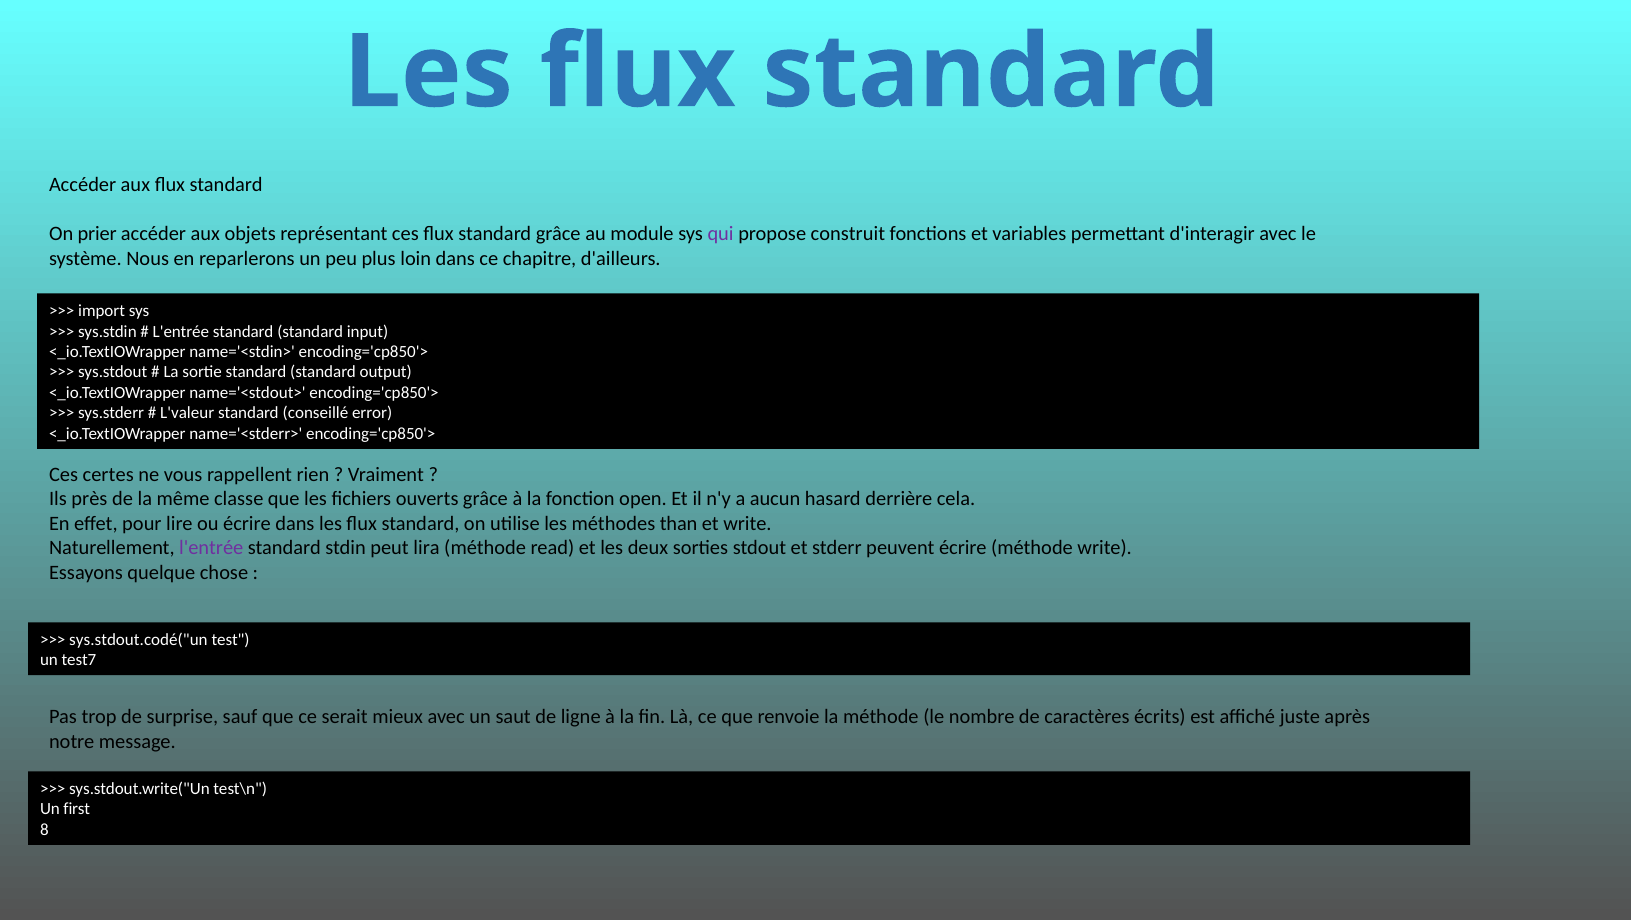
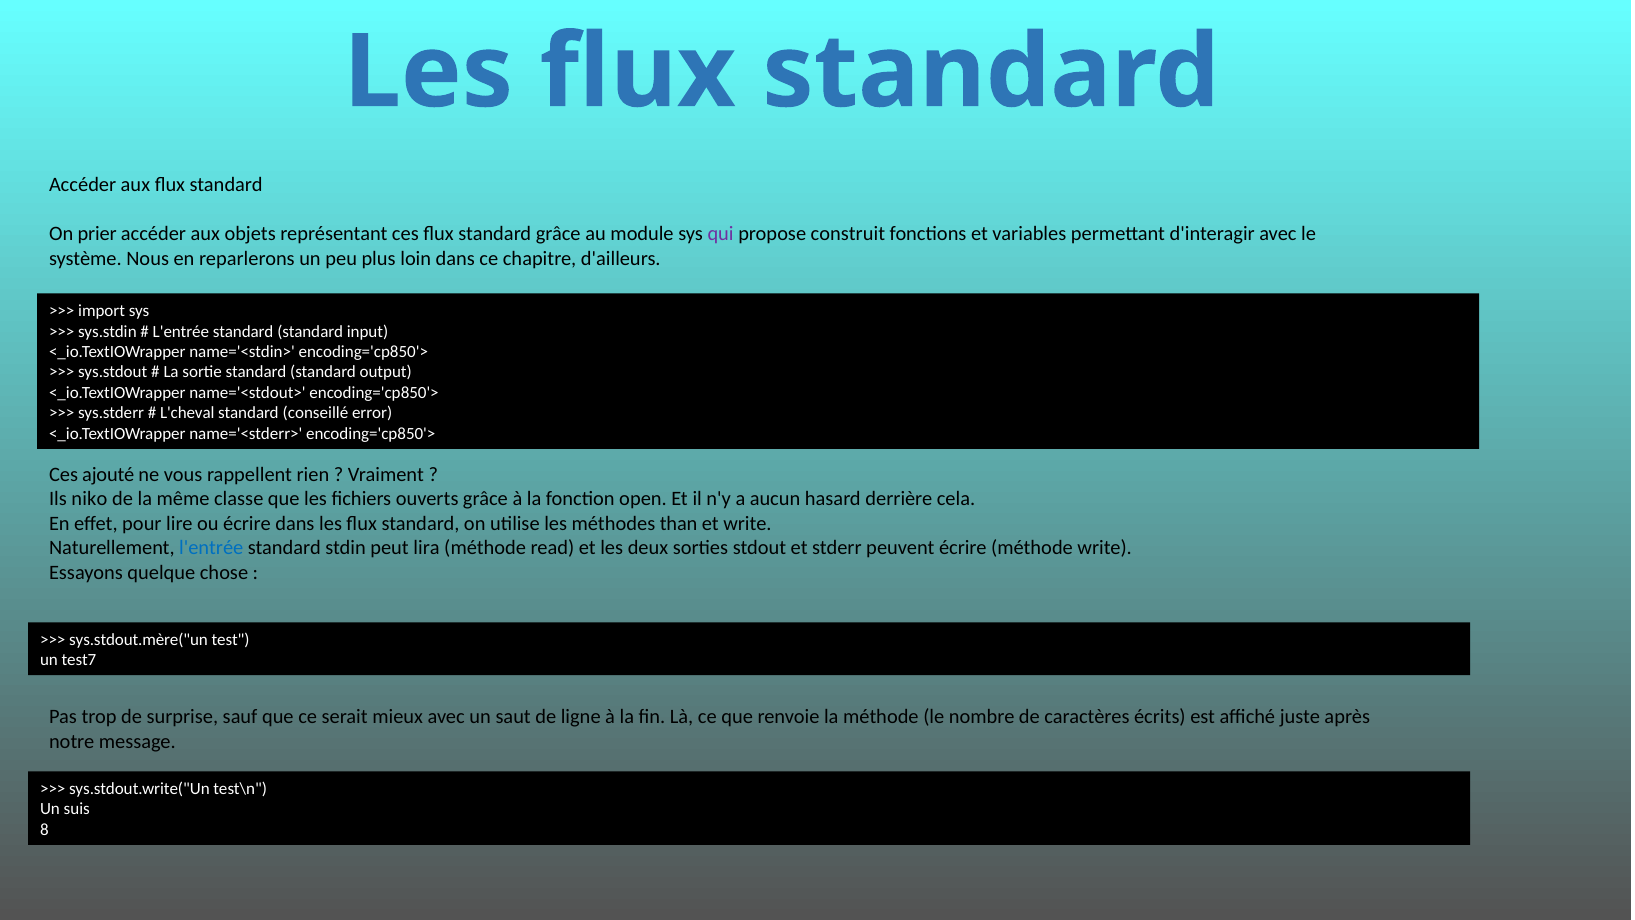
L'valeur: L'valeur -> L'cheval (187, 413)
certes: certes -> ajouté (108, 474)
près: près -> niko (89, 499)
l'entrée colour: purple -> blue (211, 548)
sys.stdout.codé("un: sys.stdout.codé("un -> sys.stdout.mère("un (138, 640)
first: first -> suis (77, 809)
